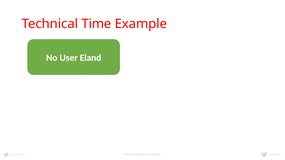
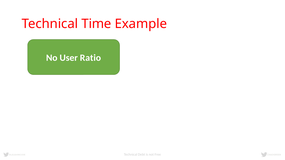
Eland: Eland -> Ratio (90, 58)
